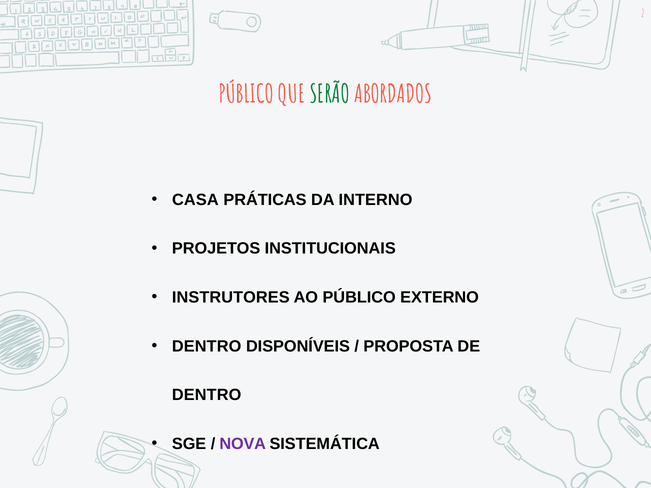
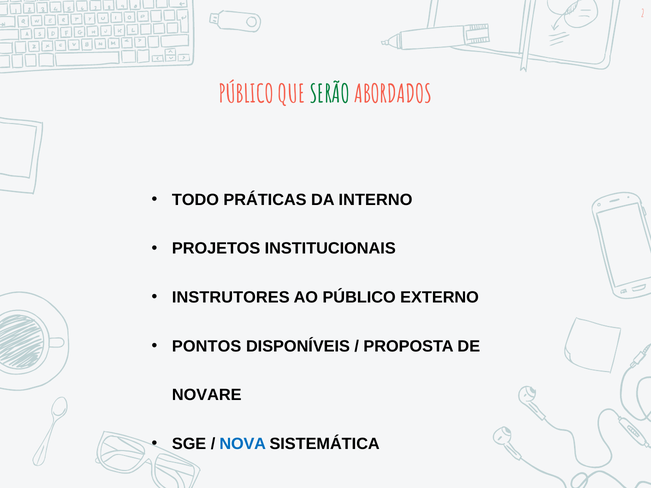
CASA: CASA -> TODO (195, 200)
DENTRO: DENTRO -> PONTOS (207, 346)
DENTRO: DENTRO -> NOVARE (207, 395)
NOVA colour: purple -> blue (243, 444)
